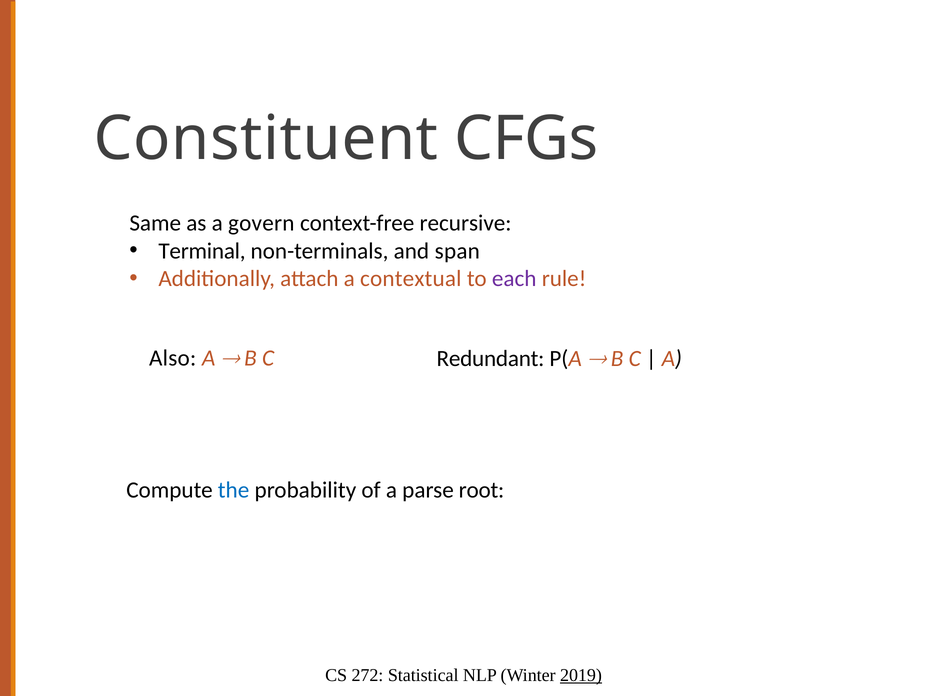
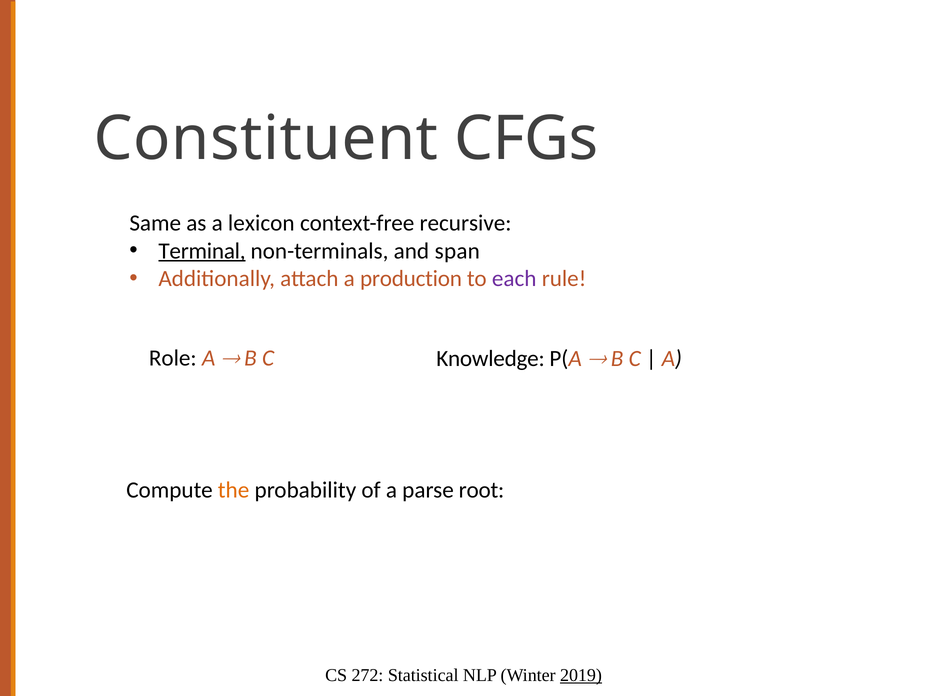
govern: govern -> lexicon (261, 223)
Terminal underline: none -> present (202, 251)
contextual: contextual -> production (411, 278)
Also: Also -> Role (173, 358)
Redundant: Redundant -> Knowledge (490, 358)
the colour: blue -> orange (234, 490)
